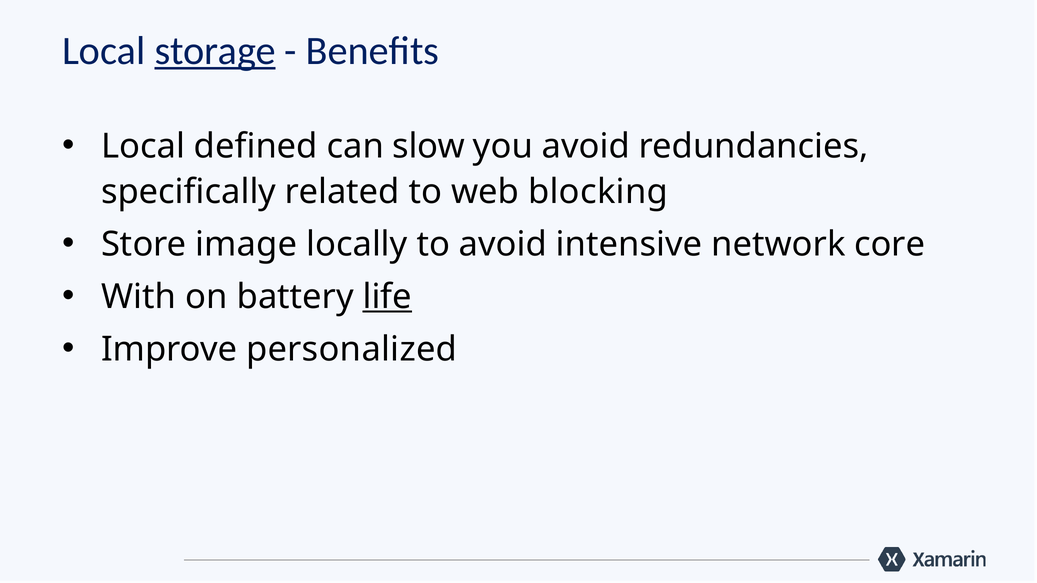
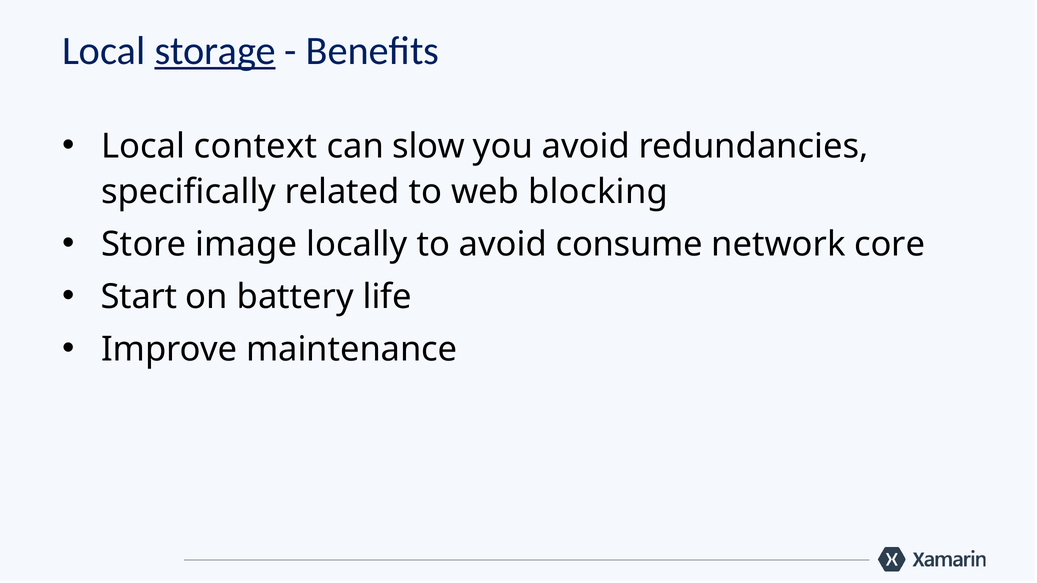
defined: defined -> context (256, 146)
intensive: intensive -> consume (629, 244)
With: With -> Start (139, 297)
life underline: present -> none (387, 297)
personalized: personalized -> maintenance (352, 349)
